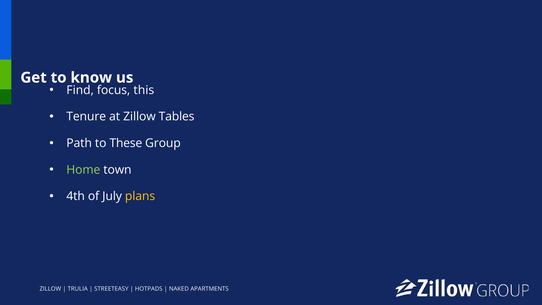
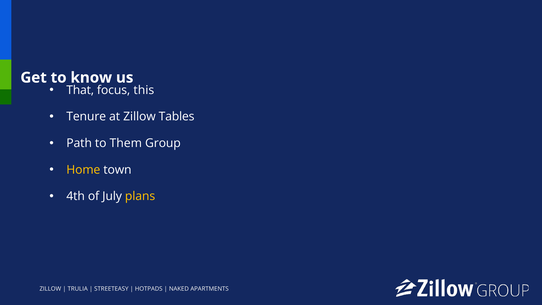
Find: Find -> That (80, 90)
These: These -> Them (126, 143)
Home colour: light green -> yellow (83, 170)
